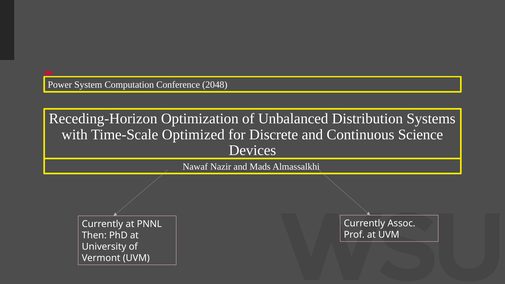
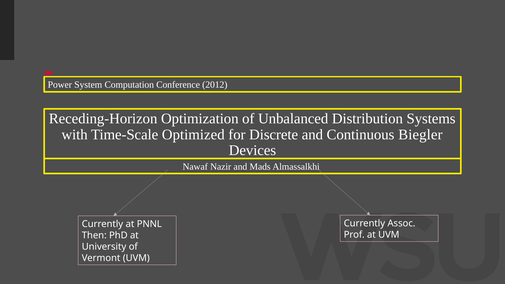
2048: 2048 -> 2012 (215, 85)
Science: Science -> Biegler (420, 135)
